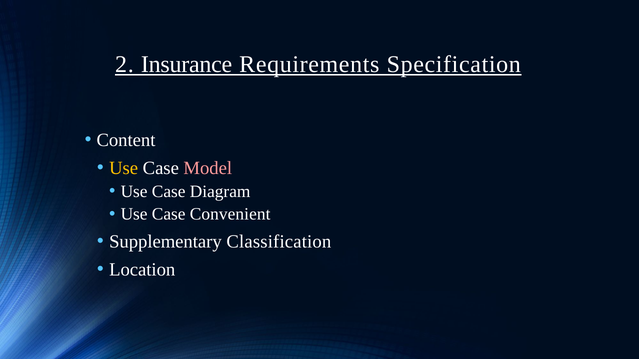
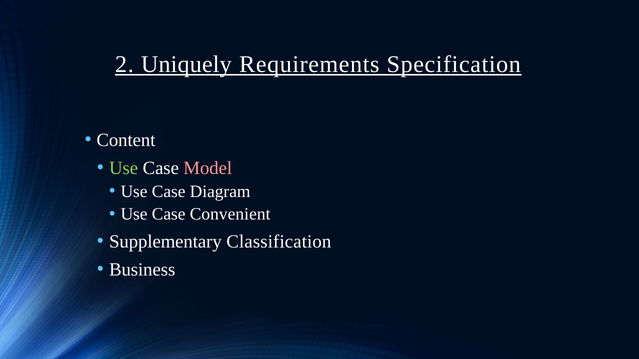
Insurance: Insurance -> Uniquely (186, 64)
Use colour: yellow -> light green (124, 168)
Location: Location -> Business (142, 270)
